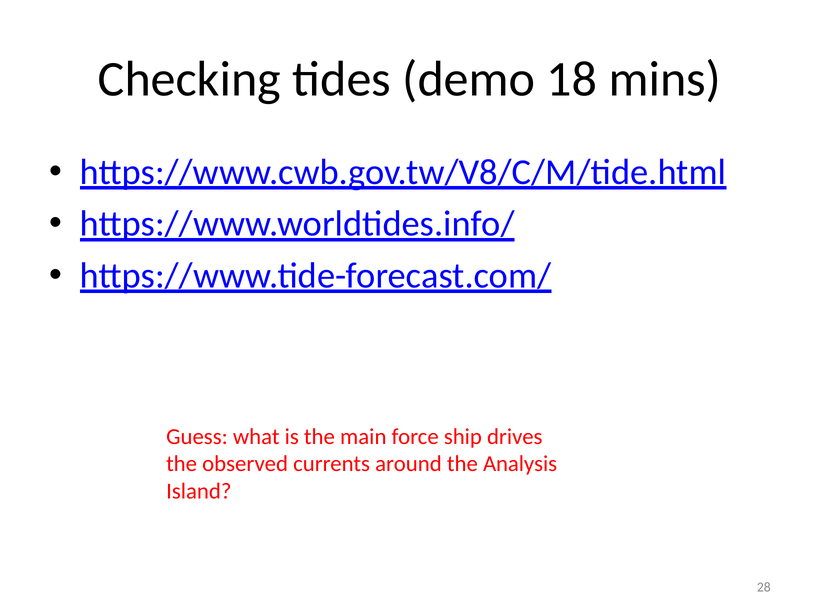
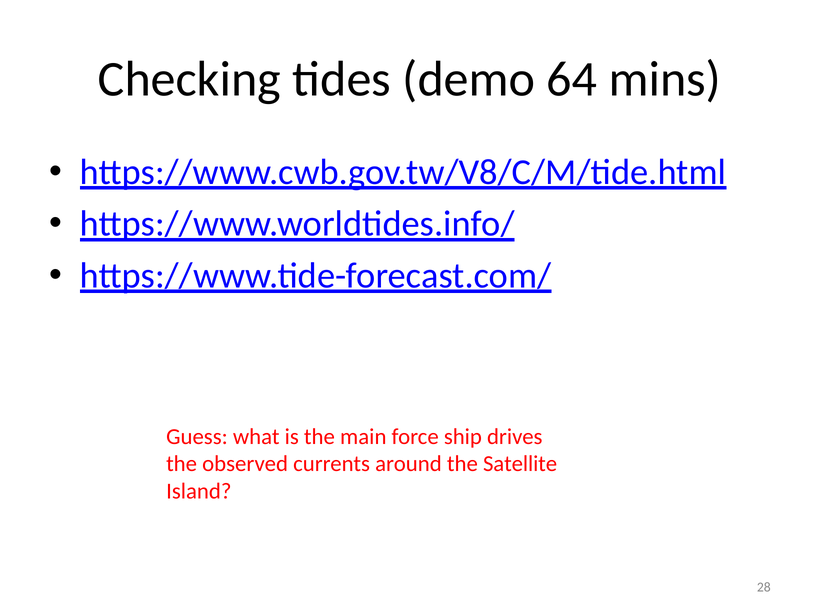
18: 18 -> 64 (572, 79)
Analysis: Analysis -> Satellite (520, 464)
